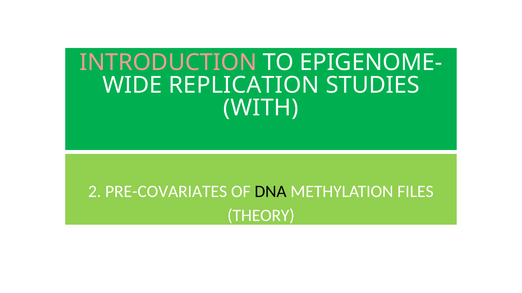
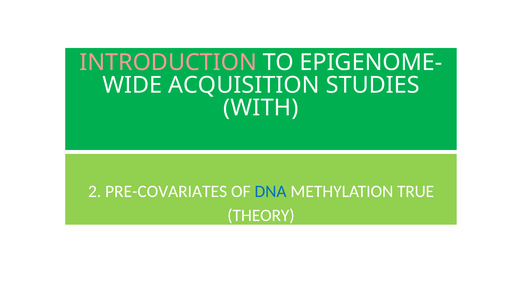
REPLICATION: REPLICATION -> ACQUISITION (244, 85)
DNA colour: black -> blue (271, 192)
FILES: FILES -> TRUE (416, 192)
